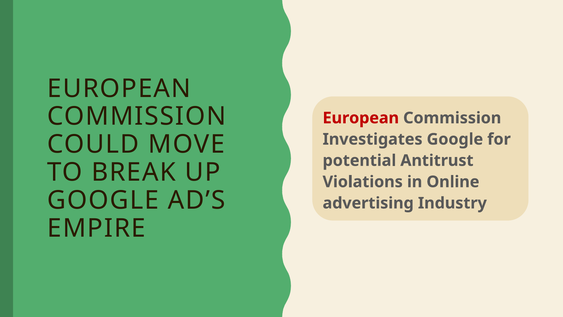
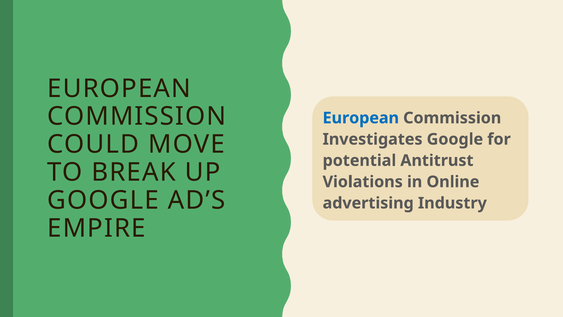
European colour: red -> blue (361, 118)
